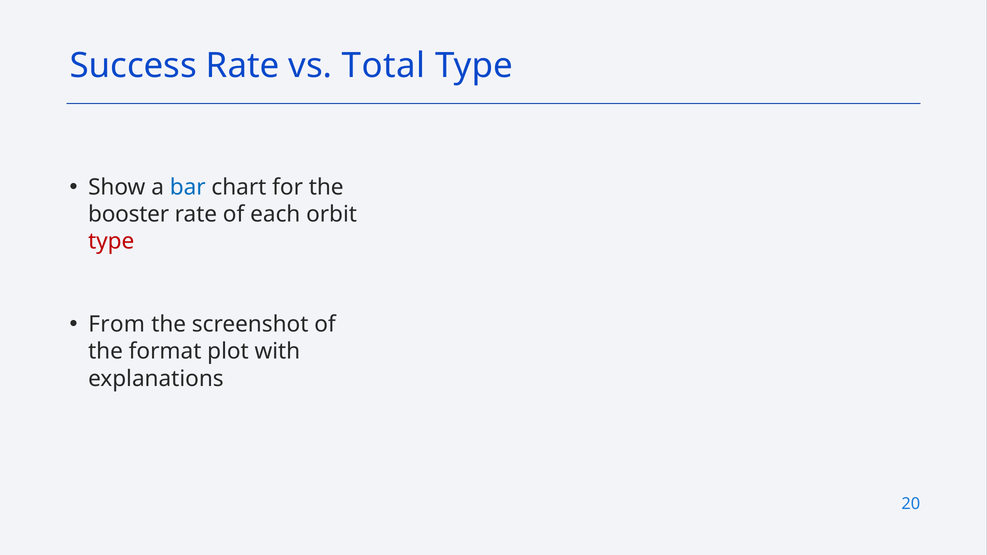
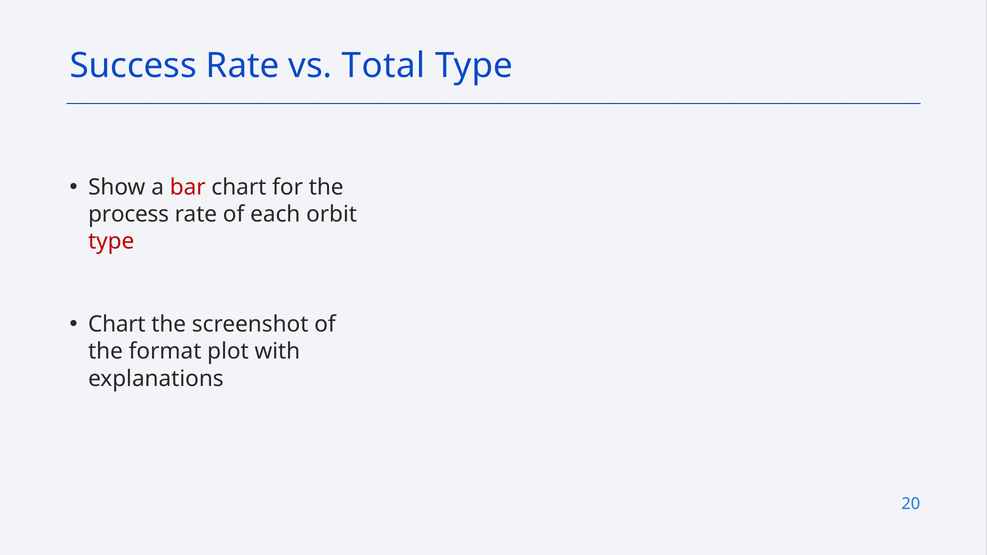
bar colour: blue -> red (188, 187)
booster: booster -> process (129, 214)
From: From -> Chart (117, 325)
